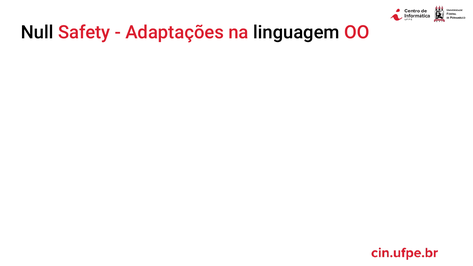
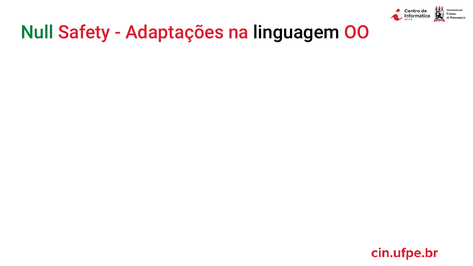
Null colour: black -> green (37, 32)
